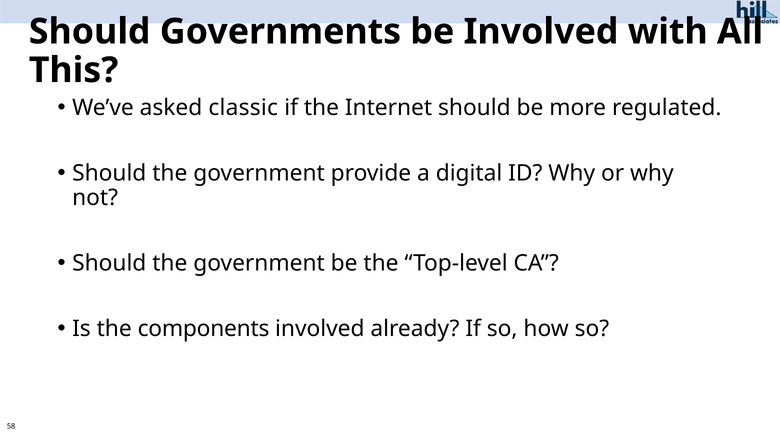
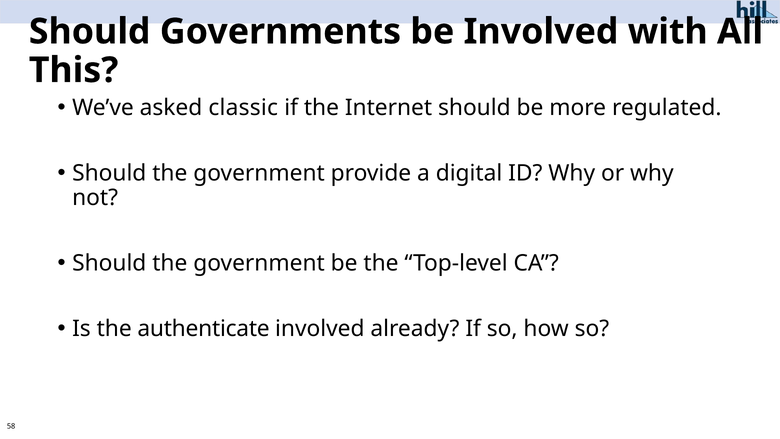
components: components -> authenticate (204, 328)
